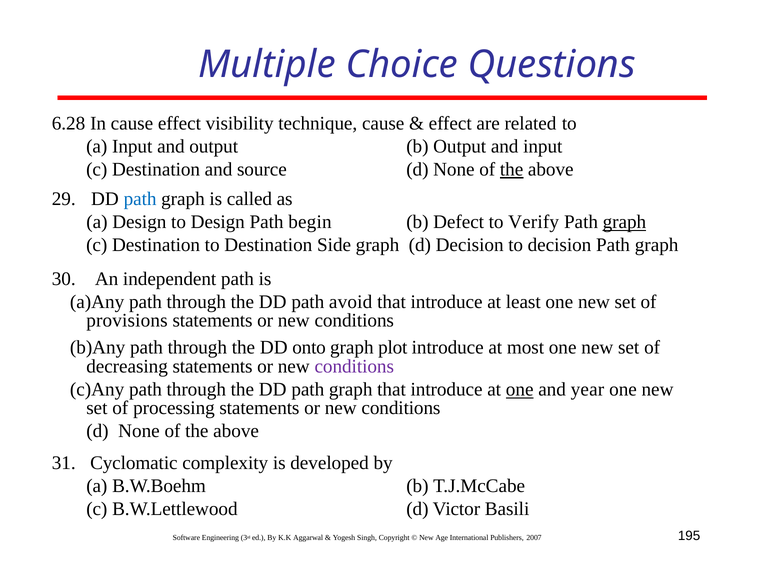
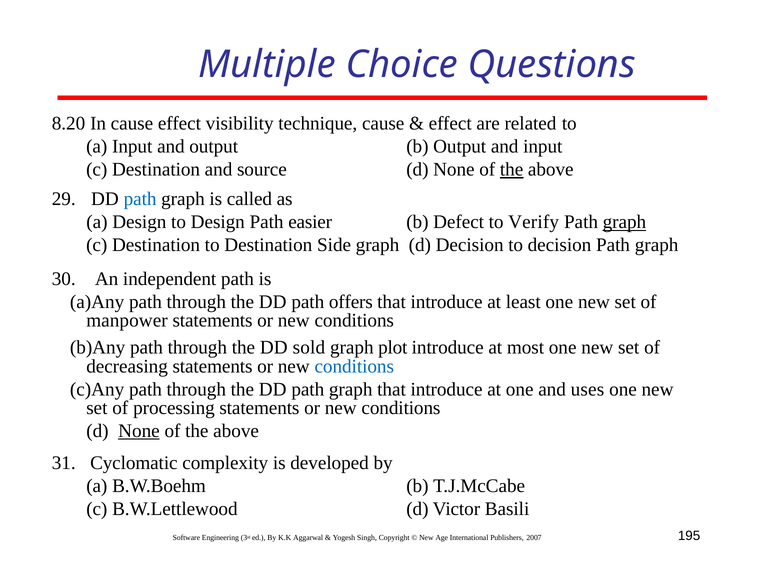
6.28: 6.28 -> 8.20 (69, 123)
begin: begin -> easier (310, 222)
avoid: avoid -> offers (351, 301)
provisions: provisions -> manpower (127, 320)
onto: onto -> sold (309, 347)
conditions colour: purple -> blue (354, 366)
one underline: present -> none (520, 389)
year: year -> uses (587, 389)
None underline: none -> present (139, 431)
